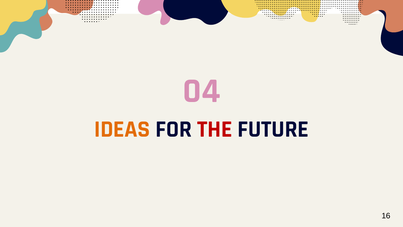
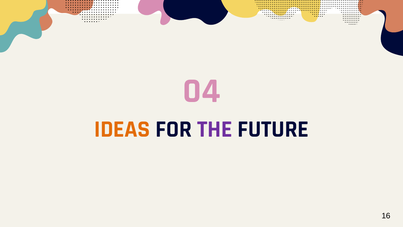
THE colour: red -> purple (215, 129)
